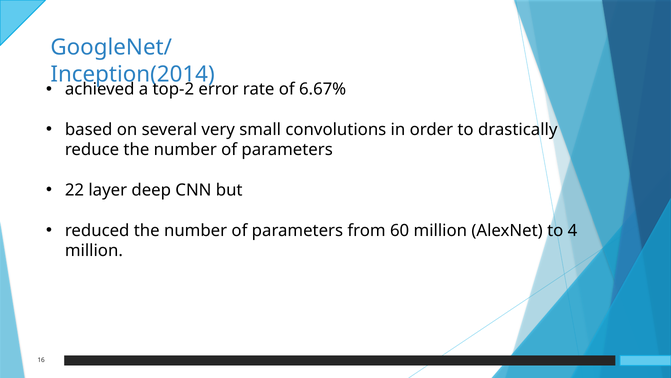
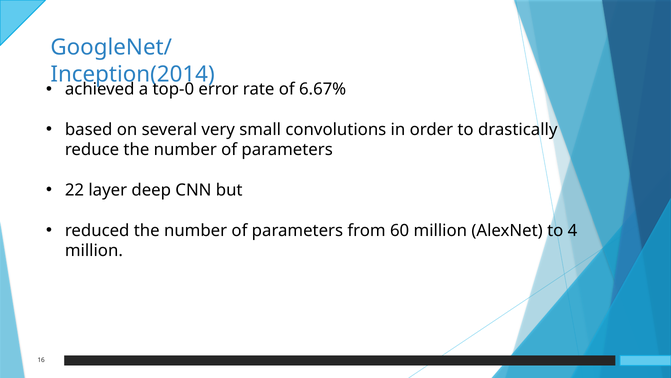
top-2: top-2 -> top-0 (173, 89)
